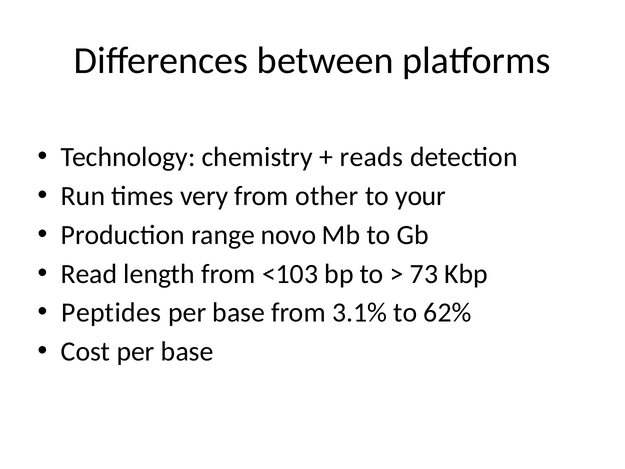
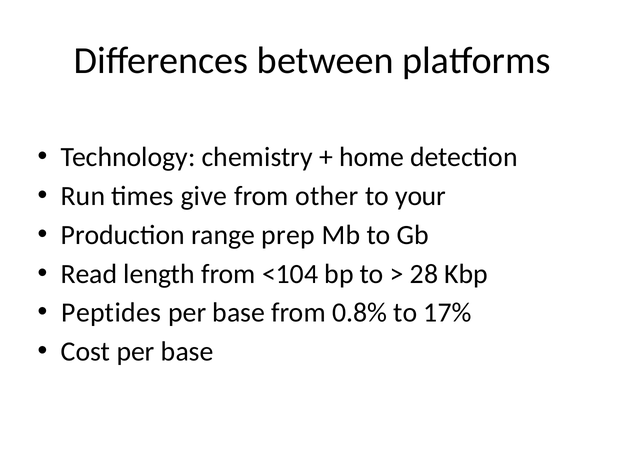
reads: reads -> home (372, 157)
very: very -> give (204, 196)
novo: novo -> prep (288, 235)
<103: <103 -> <104 (290, 274)
73: 73 -> 28 (424, 274)
3.1%: 3.1% -> 0.8% (360, 313)
62%: 62% -> 17% (447, 313)
